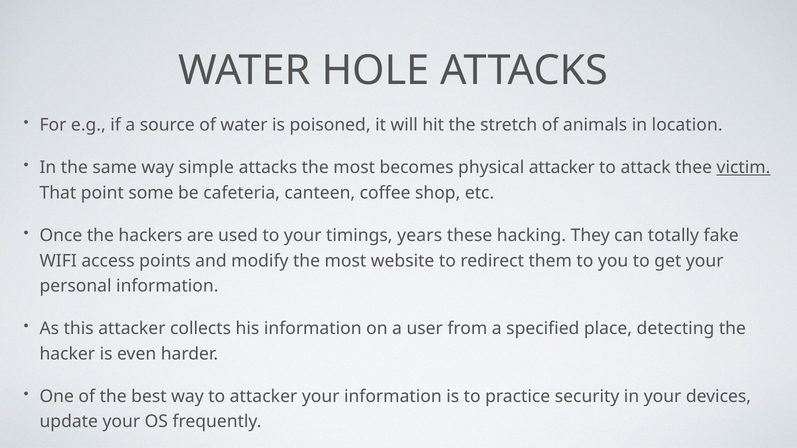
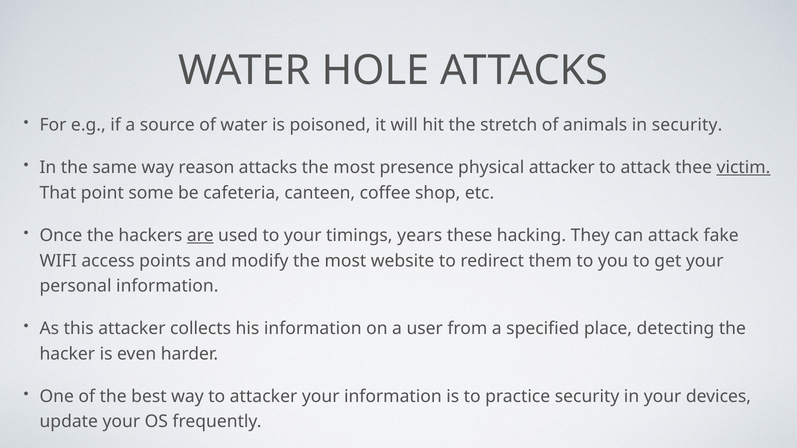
in location: location -> security (687, 125)
simple: simple -> reason (206, 168)
becomes: becomes -> presence (417, 168)
are underline: none -> present (200, 236)
can totally: totally -> attack (673, 236)
